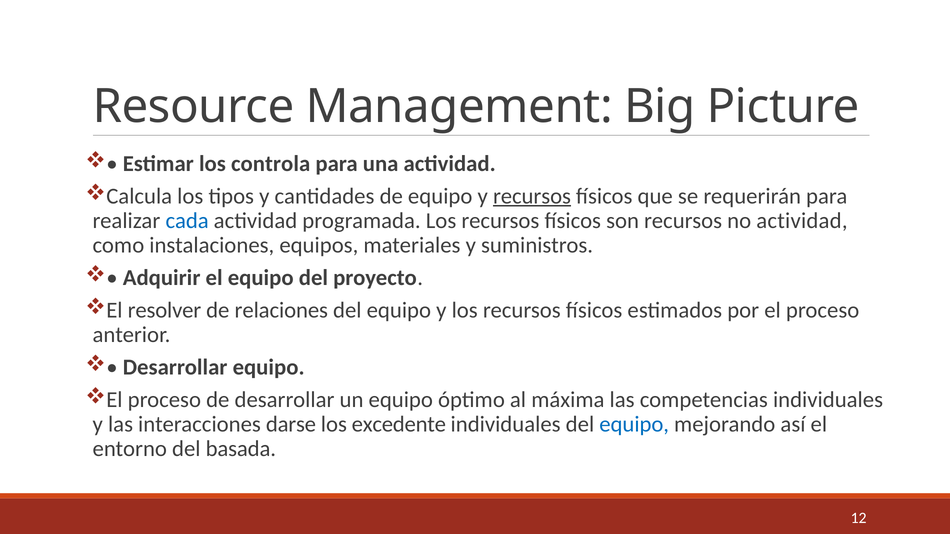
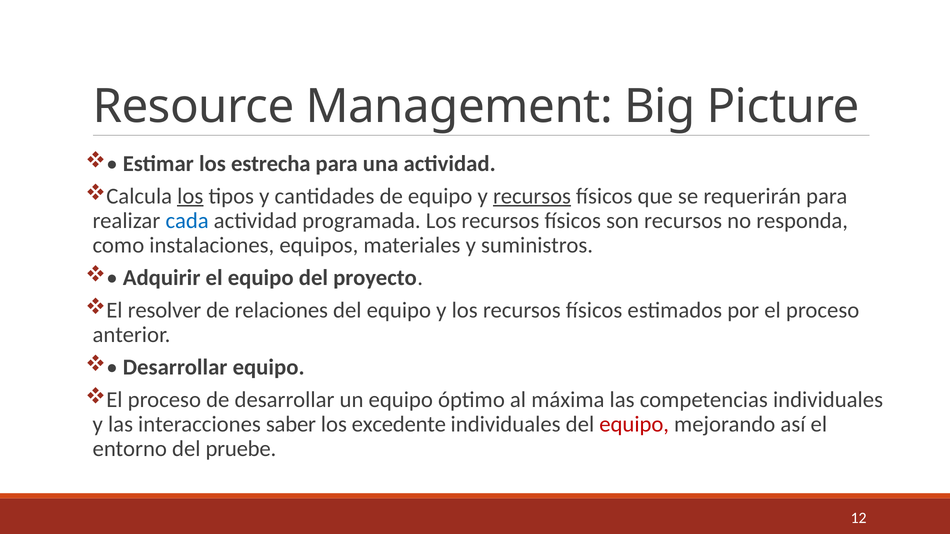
controla: controla -> estrecha (271, 164)
los underline: none -> present (190, 196)
no actividad: actividad -> responda (802, 221)
darse: darse -> saber (291, 424)
equipo colour: blue -> red (634, 424)
basada: basada -> pruebe (241, 449)
